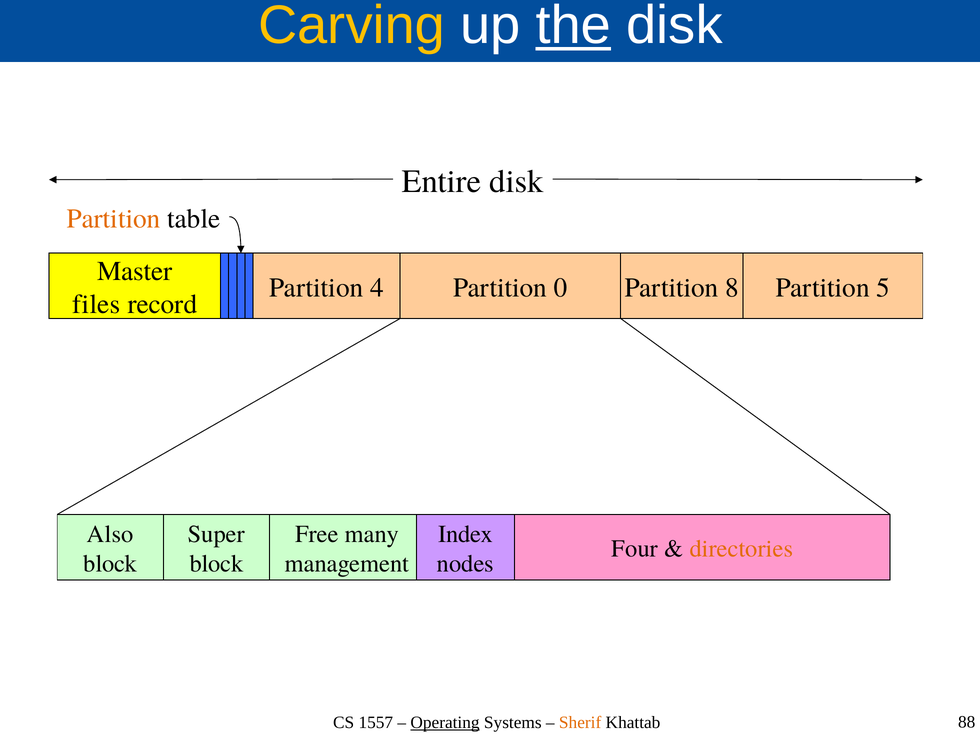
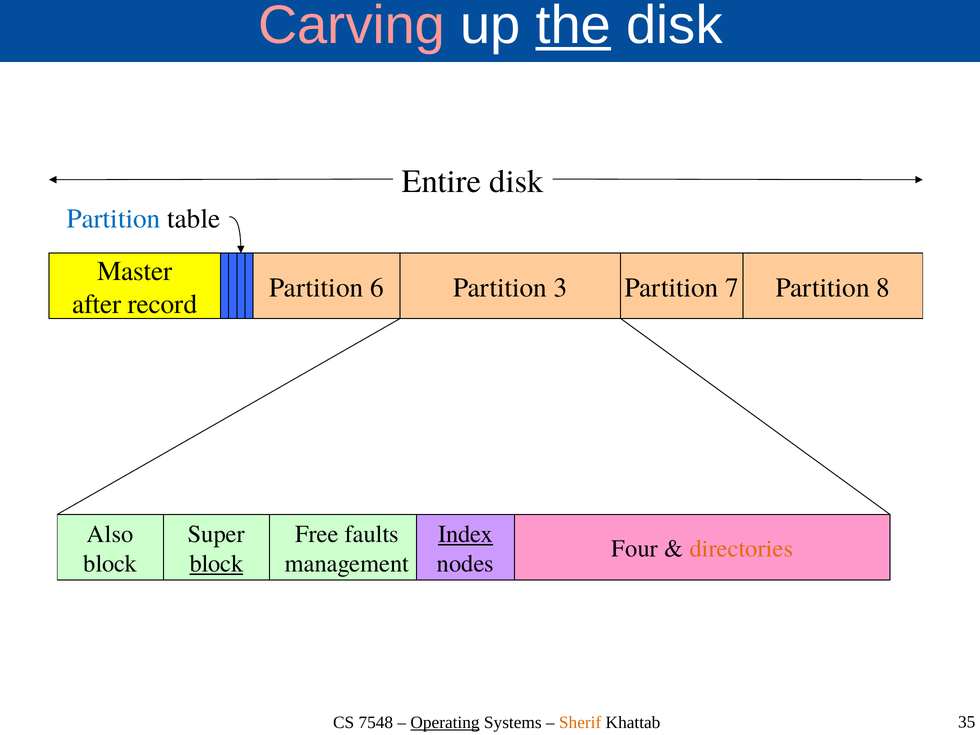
Carving colour: yellow -> pink (352, 25)
Partition colour: orange -> blue (114, 219)
4: 4 -> 6 (377, 288)
0: 0 -> 3 (561, 288)
8: 8 -> 7 (732, 288)
5: 5 -> 8 (883, 288)
files: files -> after (97, 304)
many: many -> faults (372, 534)
Index underline: none -> present (466, 534)
block underline: none -> present (216, 564)
1557: 1557 -> 7548 (376, 722)
88: 88 -> 35 (967, 722)
